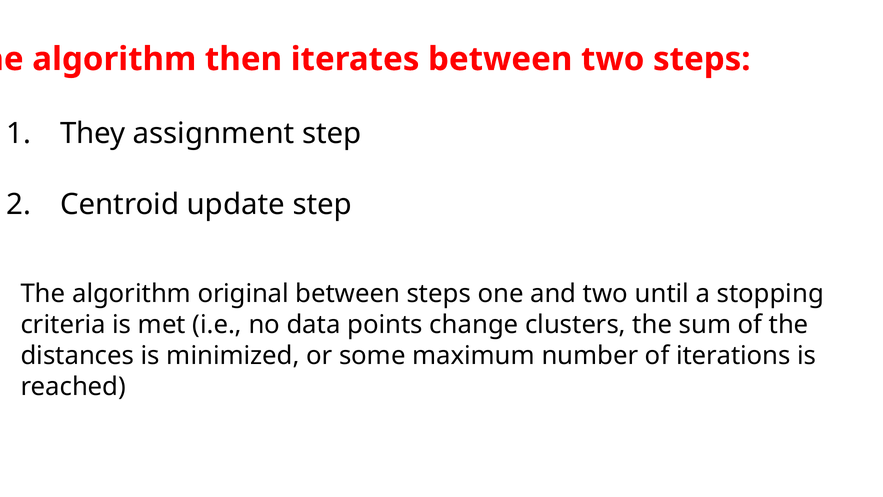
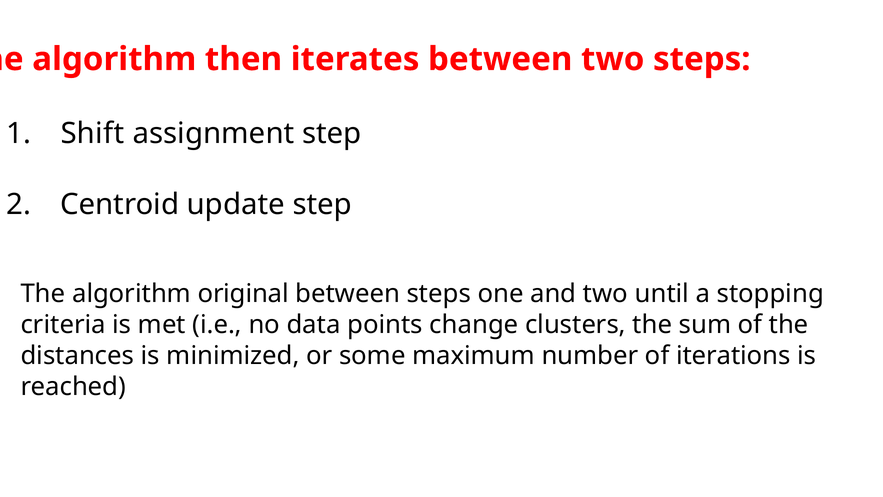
They: They -> Shift (92, 134)
